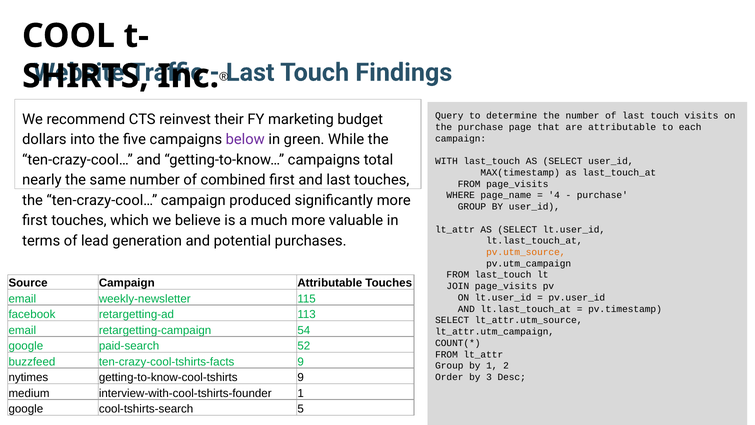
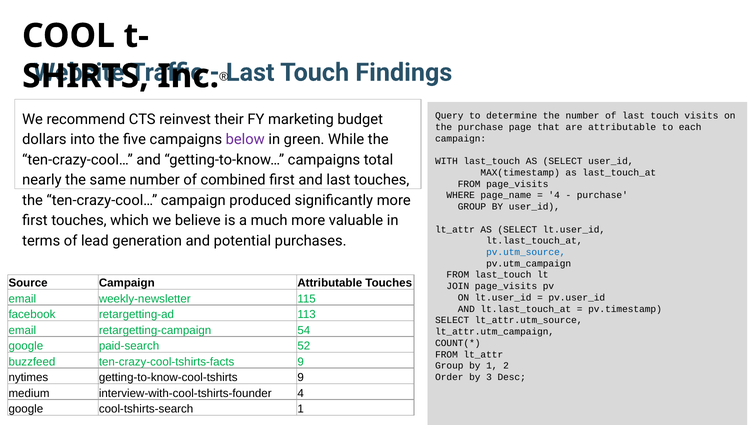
pv.utm_source colour: orange -> blue (526, 252)
interview-with-cool-tshirts-founder 1: 1 -> 4 (301, 393)
cool-tshirts-search 5: 5 -> 1 (301, 409)
